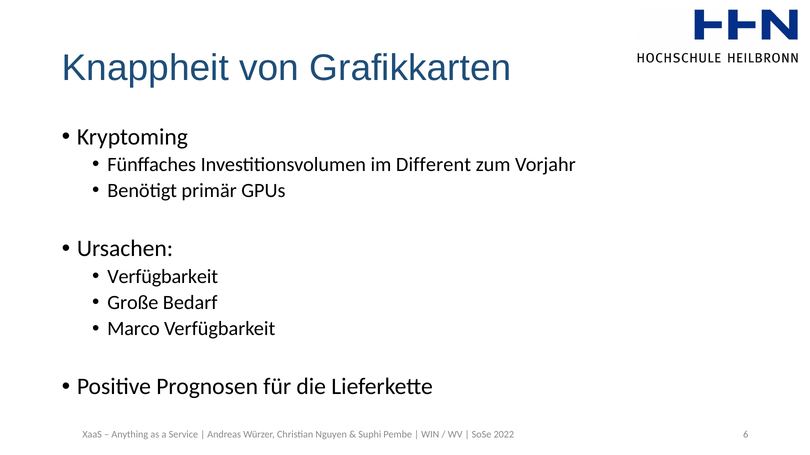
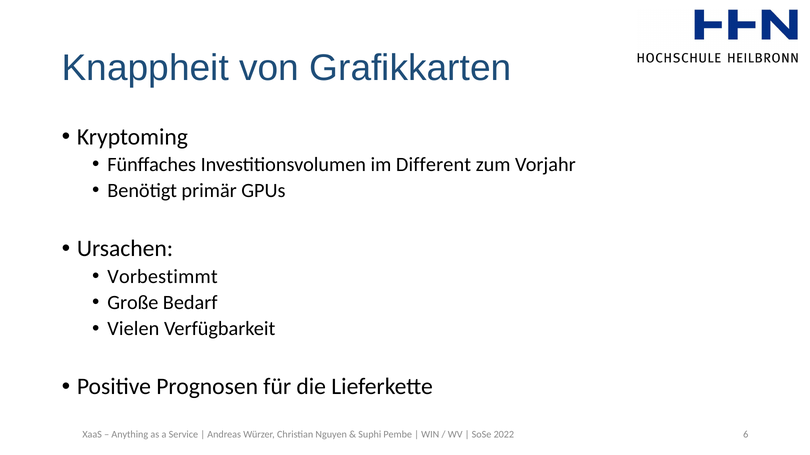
Verfügbarkeit: Verfügbarkeit -> Vorbestimmt (162, 277)
Marco: Marco -> Vielen (133, 329)
